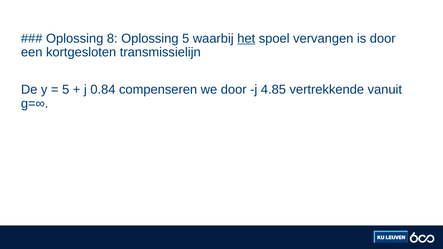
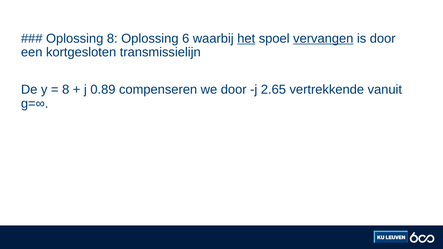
Oplossing 5: 5 -> 6 (186, 38)
vervangen underline: none -> present (323, 38)
5: 5 -> 8 (66, 90)
0.84: 0.84 -> 0.89 (103, 90)
4.85: 4.85 -> 2.65 (273, 90)
